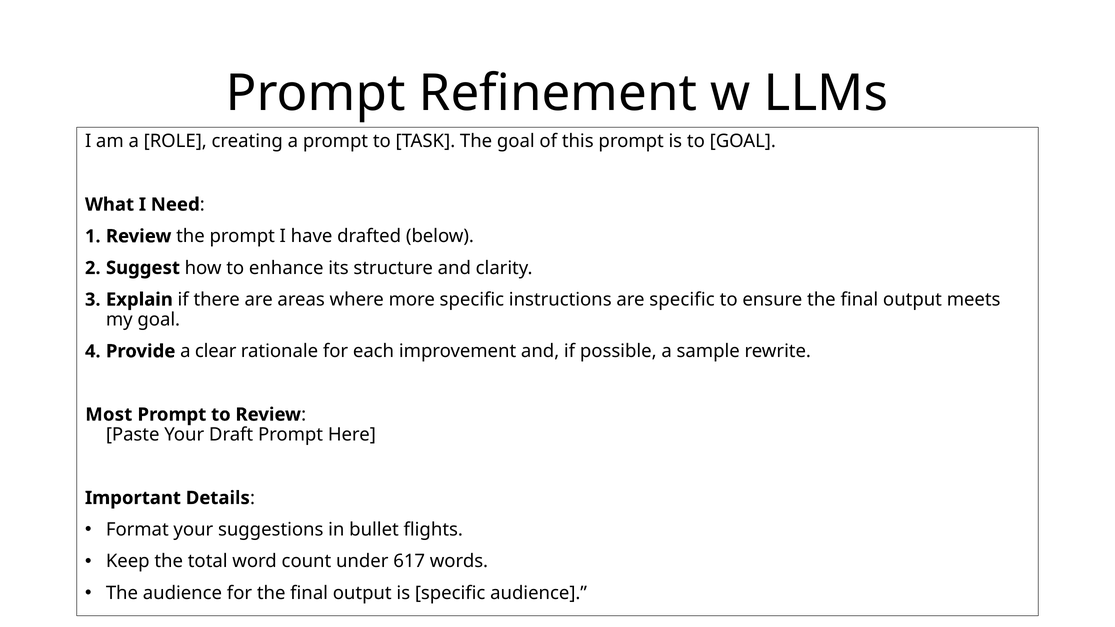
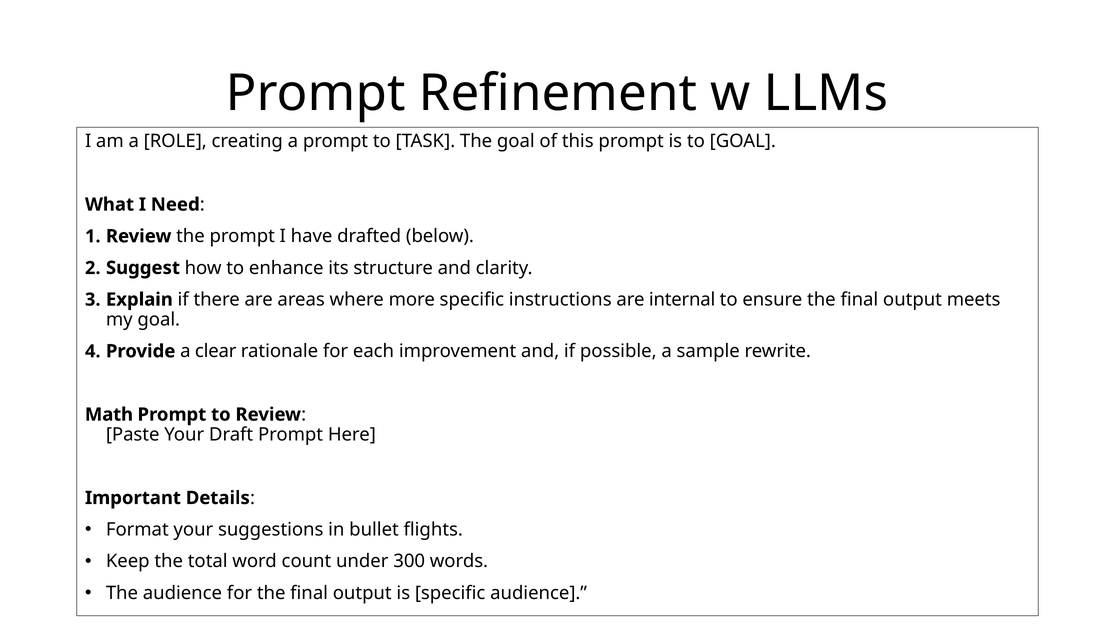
are specific: specific -> internal (682, 300)
Most: Most -> Math (109, 415)
617: 617 -> 300 (409, 561)
